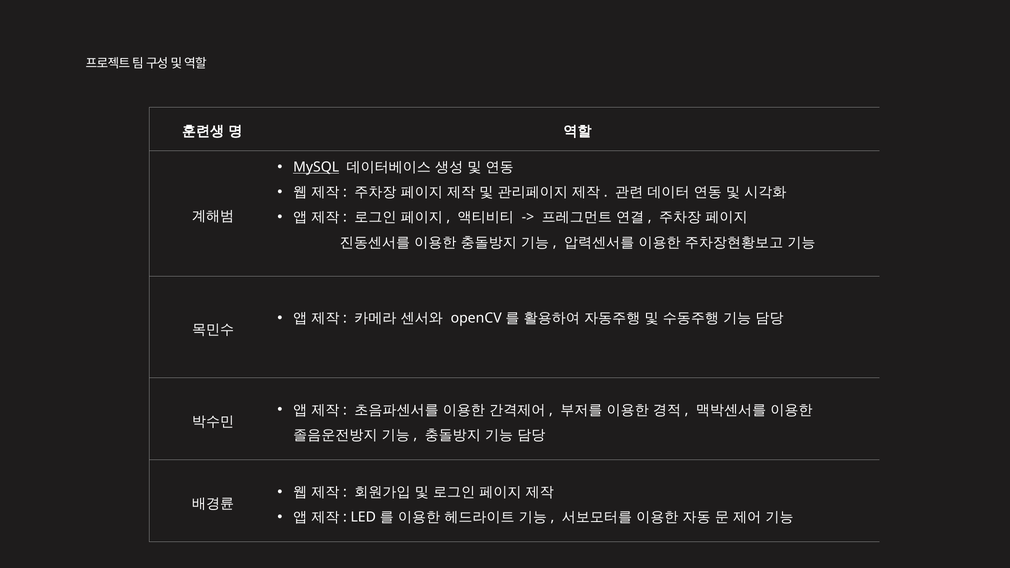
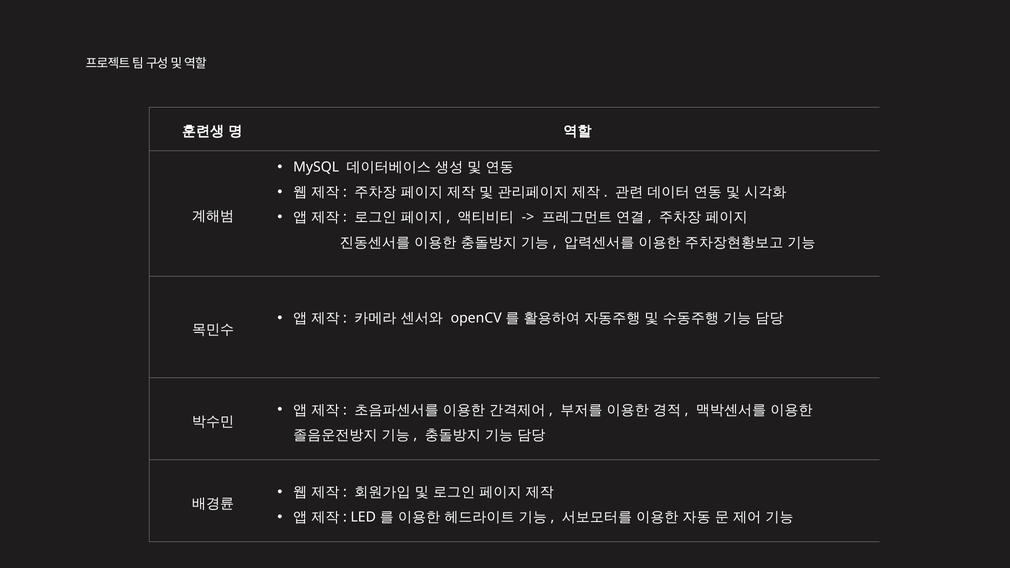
MySQL underline: present -> none (316, 167)
